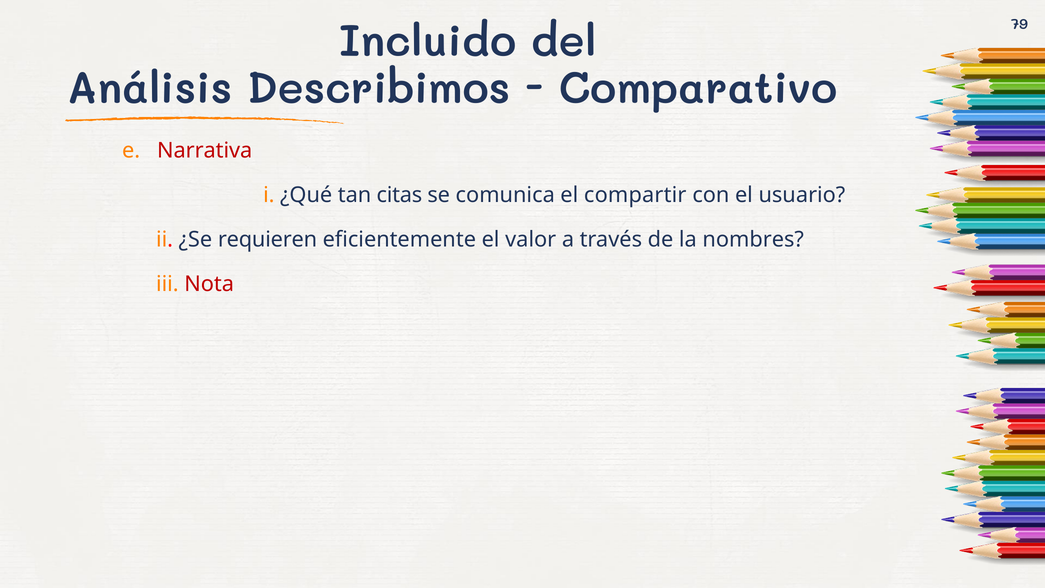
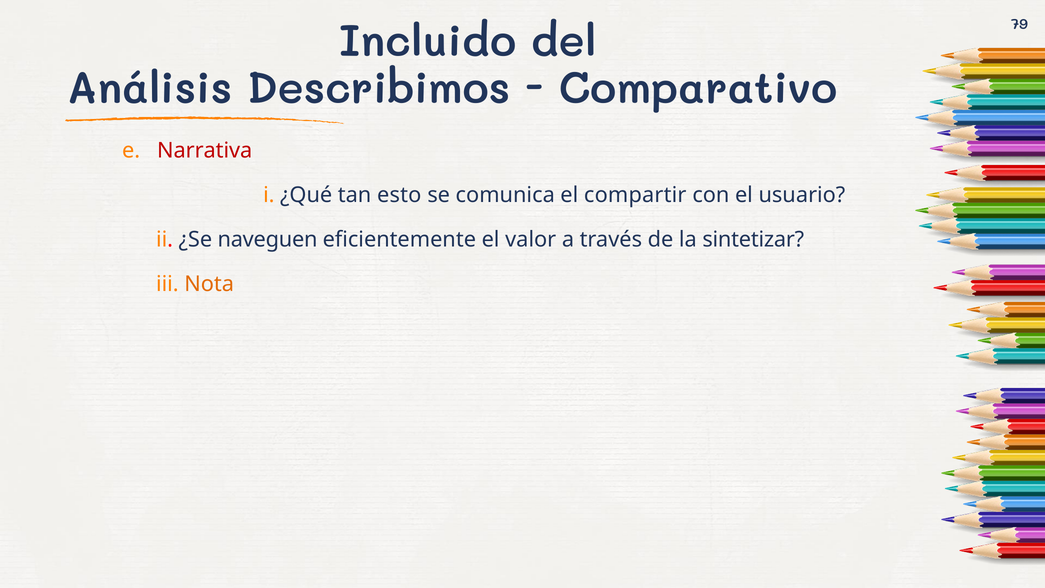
citas: citas -> esto (399, 195)
requieren: requieren -> naveguen (268, 240)
nombres: nombres -> sintetizar (753, 240)
Nota colour: red -> orange (209, 284)
